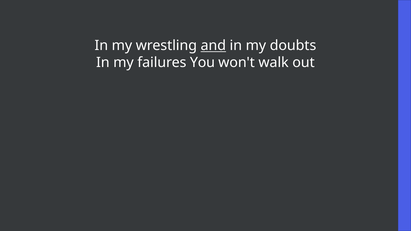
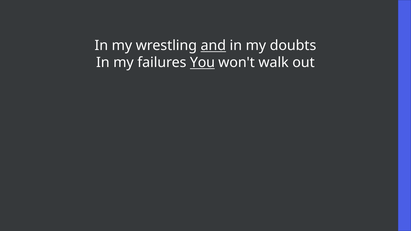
You underline: none -> present (202, 63)
